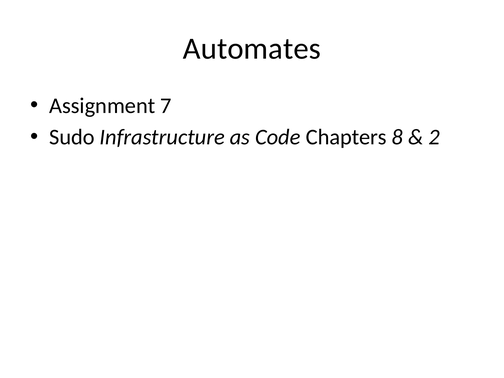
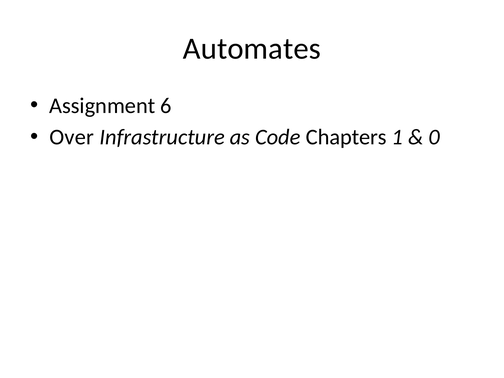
7: 7 -> 6 (166, 106)
Sudo: Sudo -> Over (72, 137)
8: 8 -> 1 (397, 137)
2: 2 -> 0 (434, 137)
